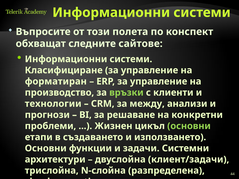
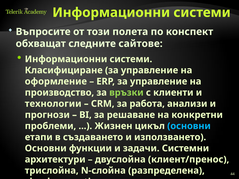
форматиран: форматиран -> оформление (56, 82)
между: между -> работа (147, 104)
основни colour: light green -> light blue (189, 126)
клиент/задачи: клиент/задачи -> клиент/пренос (189, 160)
